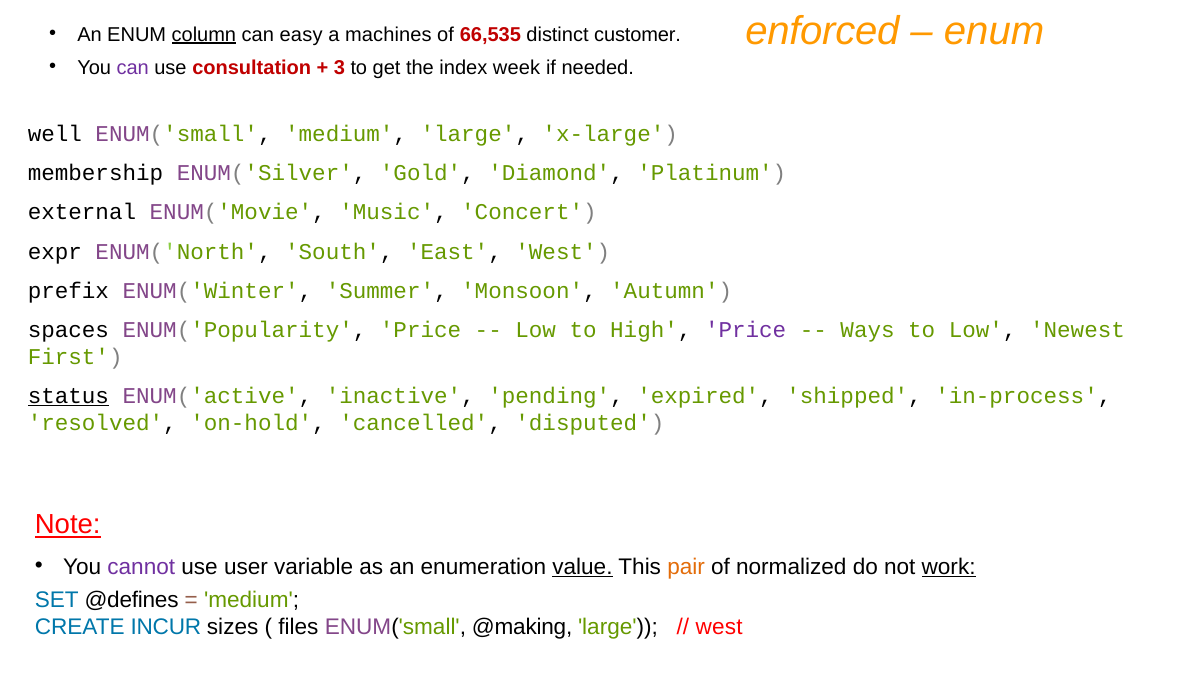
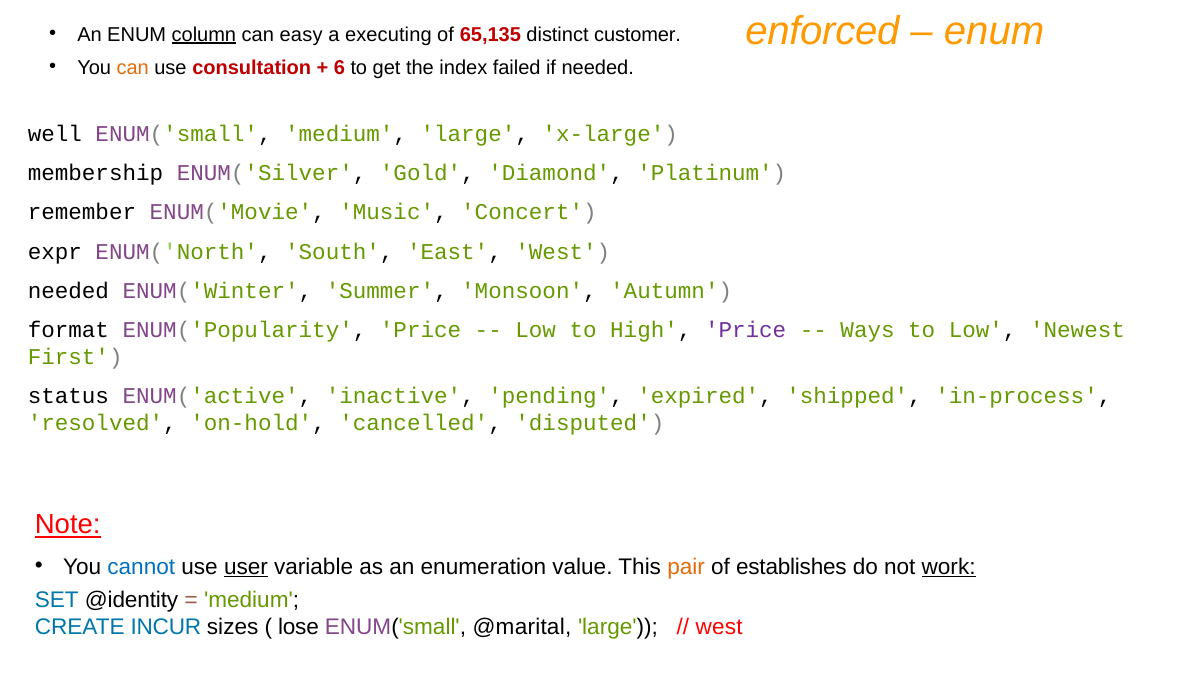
machines: machines -> executing (388, 34)
66,535: 66,535 -> 65,135 (490, 34)
can colour: purple -> orange (133, 68)
3: 3 -> 6 (339, 68)
week: week -> failed (517, 68)
external: external -> remember (82, 213)
prefix: prefix -> needed (68, 291)
spaces: spaces -> format (68, 330)
status underline: present -> none (68, 396)
cannot colour: purple -> blue (141, 567)
user underline: none -> present (246, 567)
value underline: present -> none (582, 567)
normalized: normalized -> establishes (791, 567)
@defines: @defines -> @identity (132, 600)
files: files -> lose (298, 627)
@making: @making -> @marital (522, 627)
